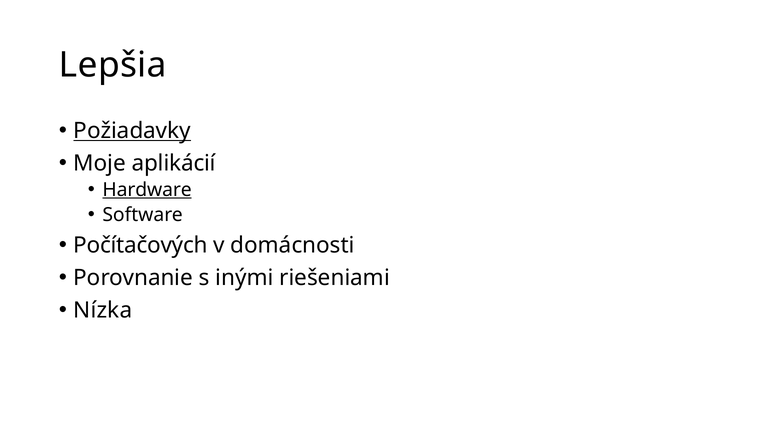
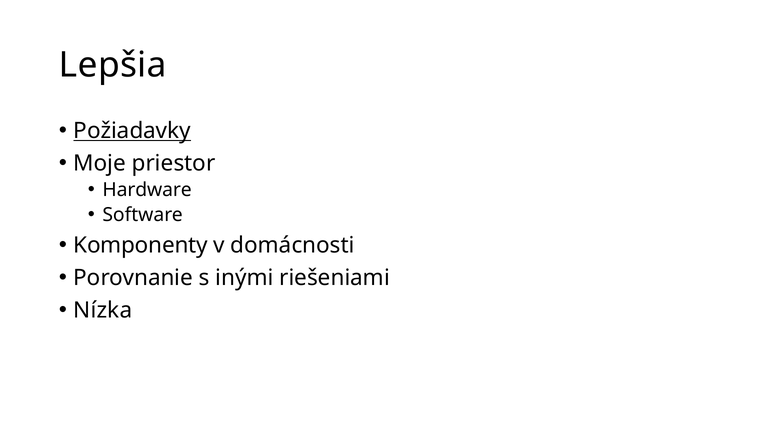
aplikácií: aplikácií -> priestor (174, 163)
Hardware underline: present -> none (147, 190)
Počítačových: Počítačových -> Komponenty (140, 245)
